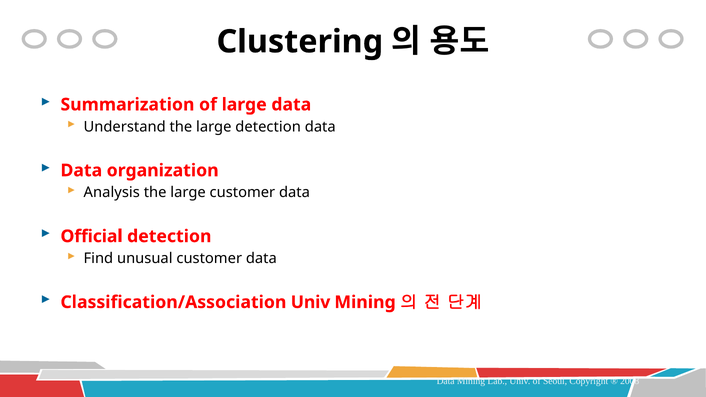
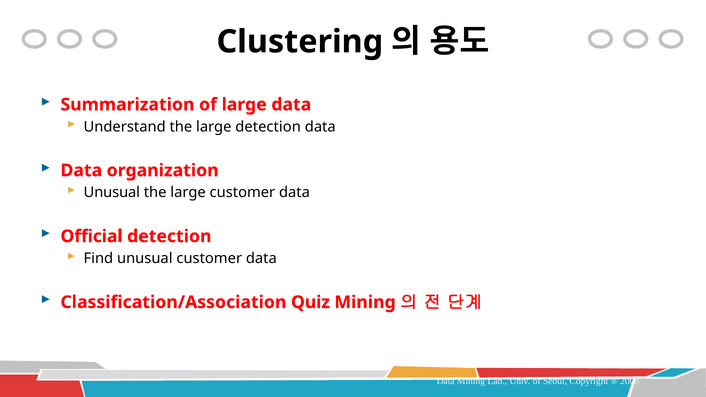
Analysis: Analysis -> Unusual (112, 193)
Classification/Association Univ: Univ -> Quiz (310, 302)
